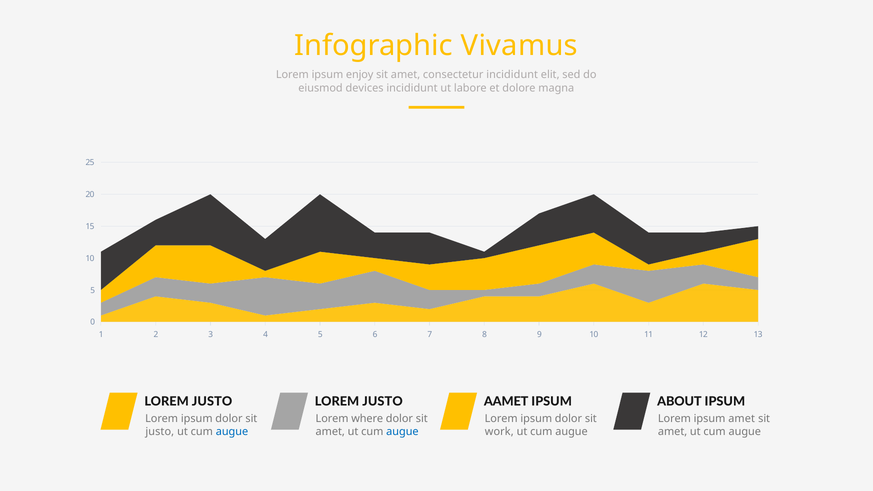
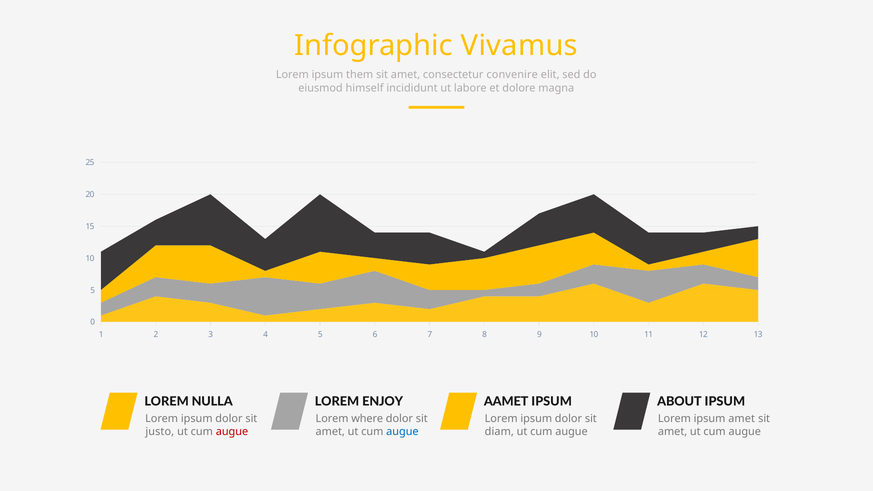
enjoy: enjoy -> them (360, 75)
consectetur incididunt: incididunt -> convenire (512, 75)
devices: devices -> himself (365, 88)
JUSTO: JUSTO -> NULLA (212, 401)
JUSTO: JUSTO -> ENJOY (383, 401)
augue colour: blue -> red (232, 432)
work: work -> diam (499, 432)
